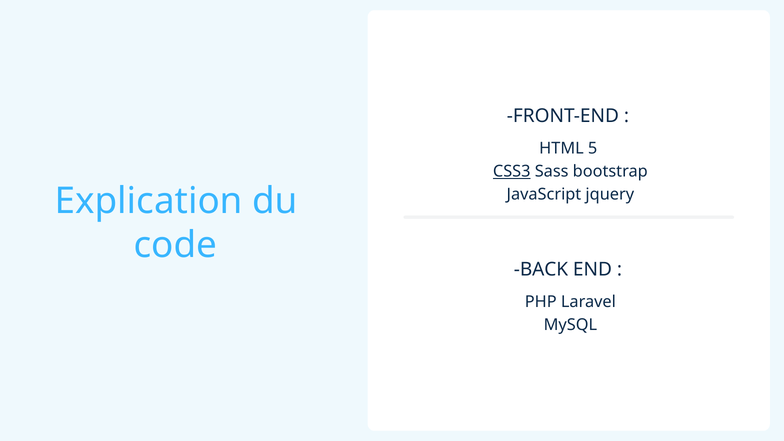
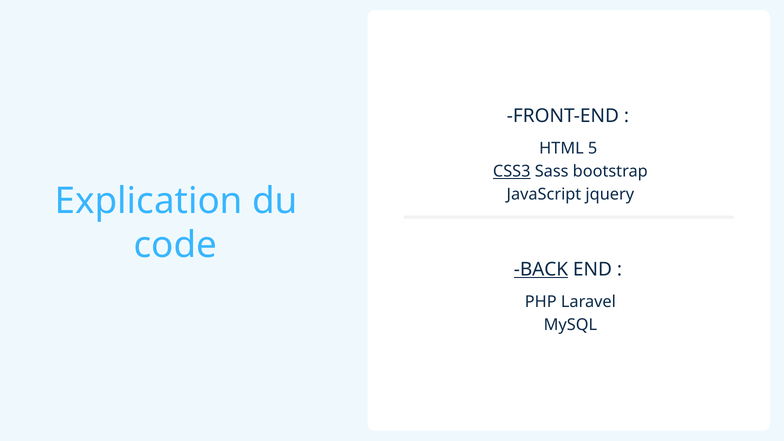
BACK underline: none -> present (541, 269)
